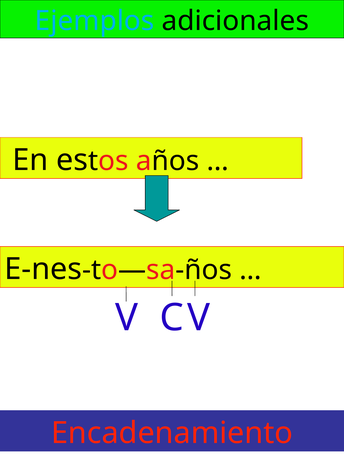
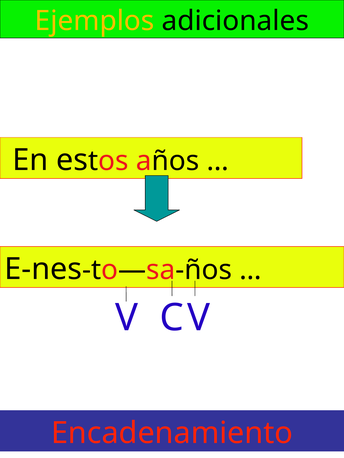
Ejemplos colour: light blue -> yellow (95, 21)
